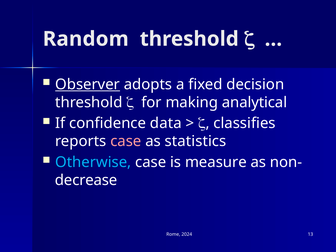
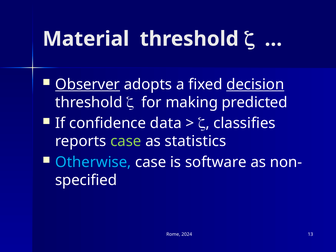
Random: Random -> Material (86, 39)
decision underline: none -> present (255, 84)
analytical: analytical -> predicted (255, 102)
case colour: pink -> light green (126, 141)
measure: measure -> software (216, 162)
decrease: decrease -> specified (86, 180)
